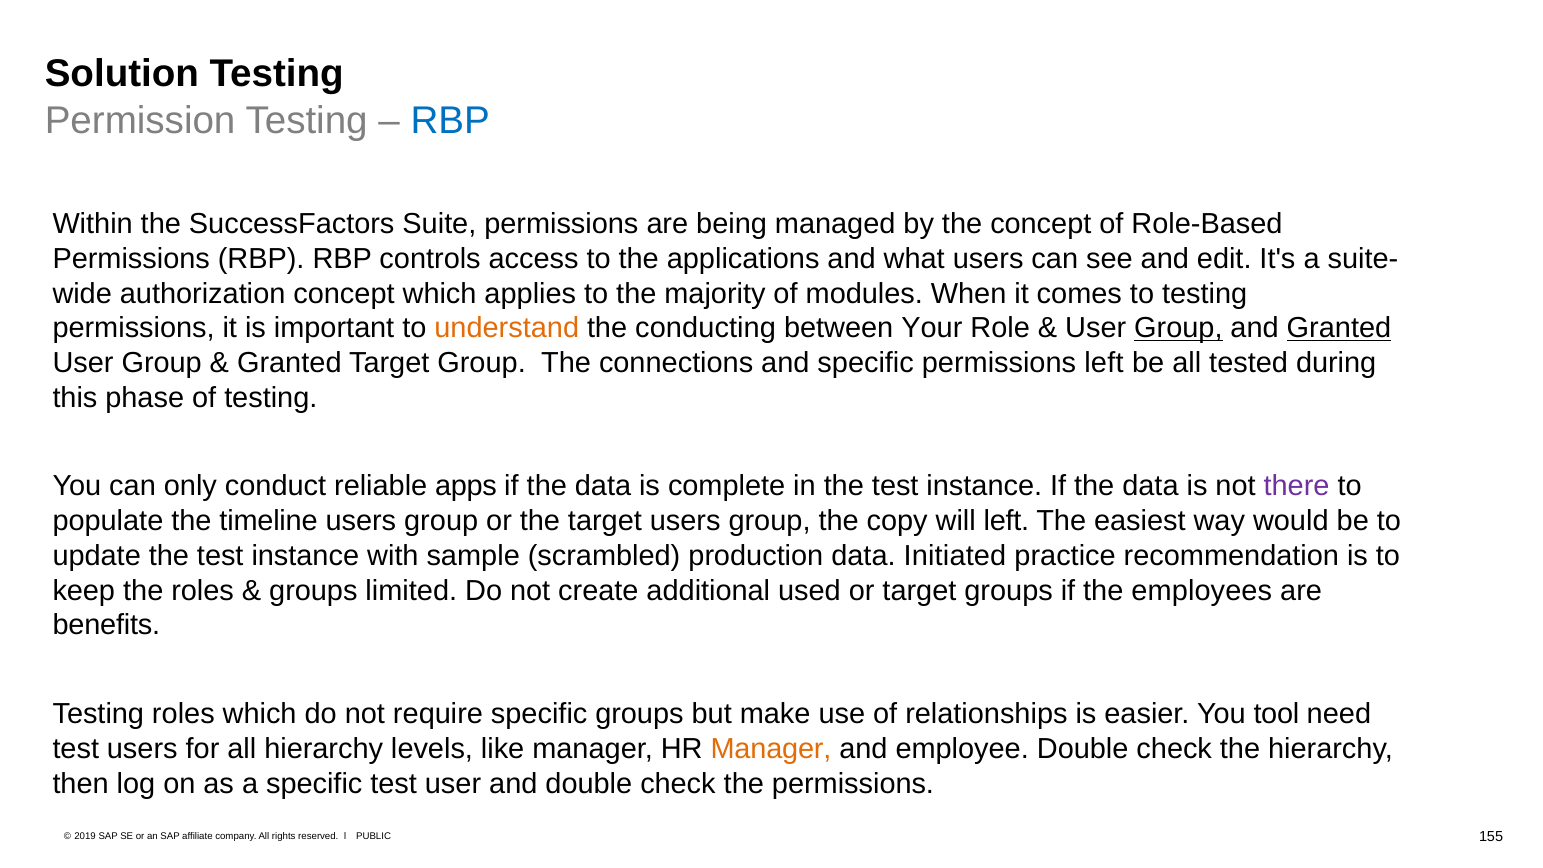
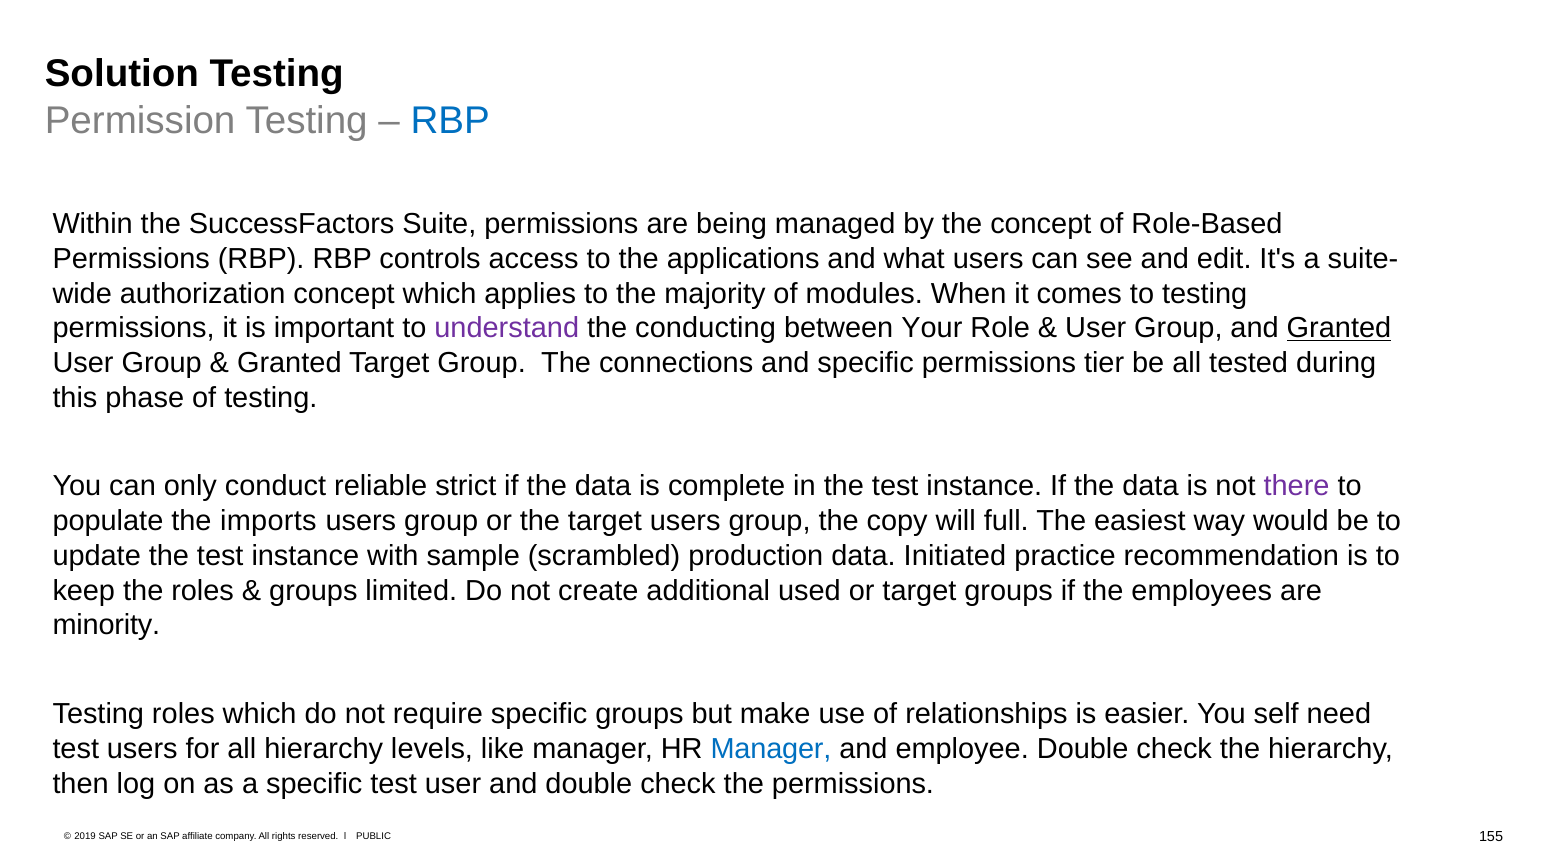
understand colour: orange -> purple (507, 328)
Group underline: present -> none (1178, 328)
permissions left: left -> tier (1104, 363)
apps: apps -> strict (466, 486)
timeline: timeline -> imports (268, 521)
will left: left -> full (1006, 521)
benefits: benefits -> minority (106, 625)
tool: tool -> self (1276, 714)
Manager colour: orange -> blue (771, 748)
